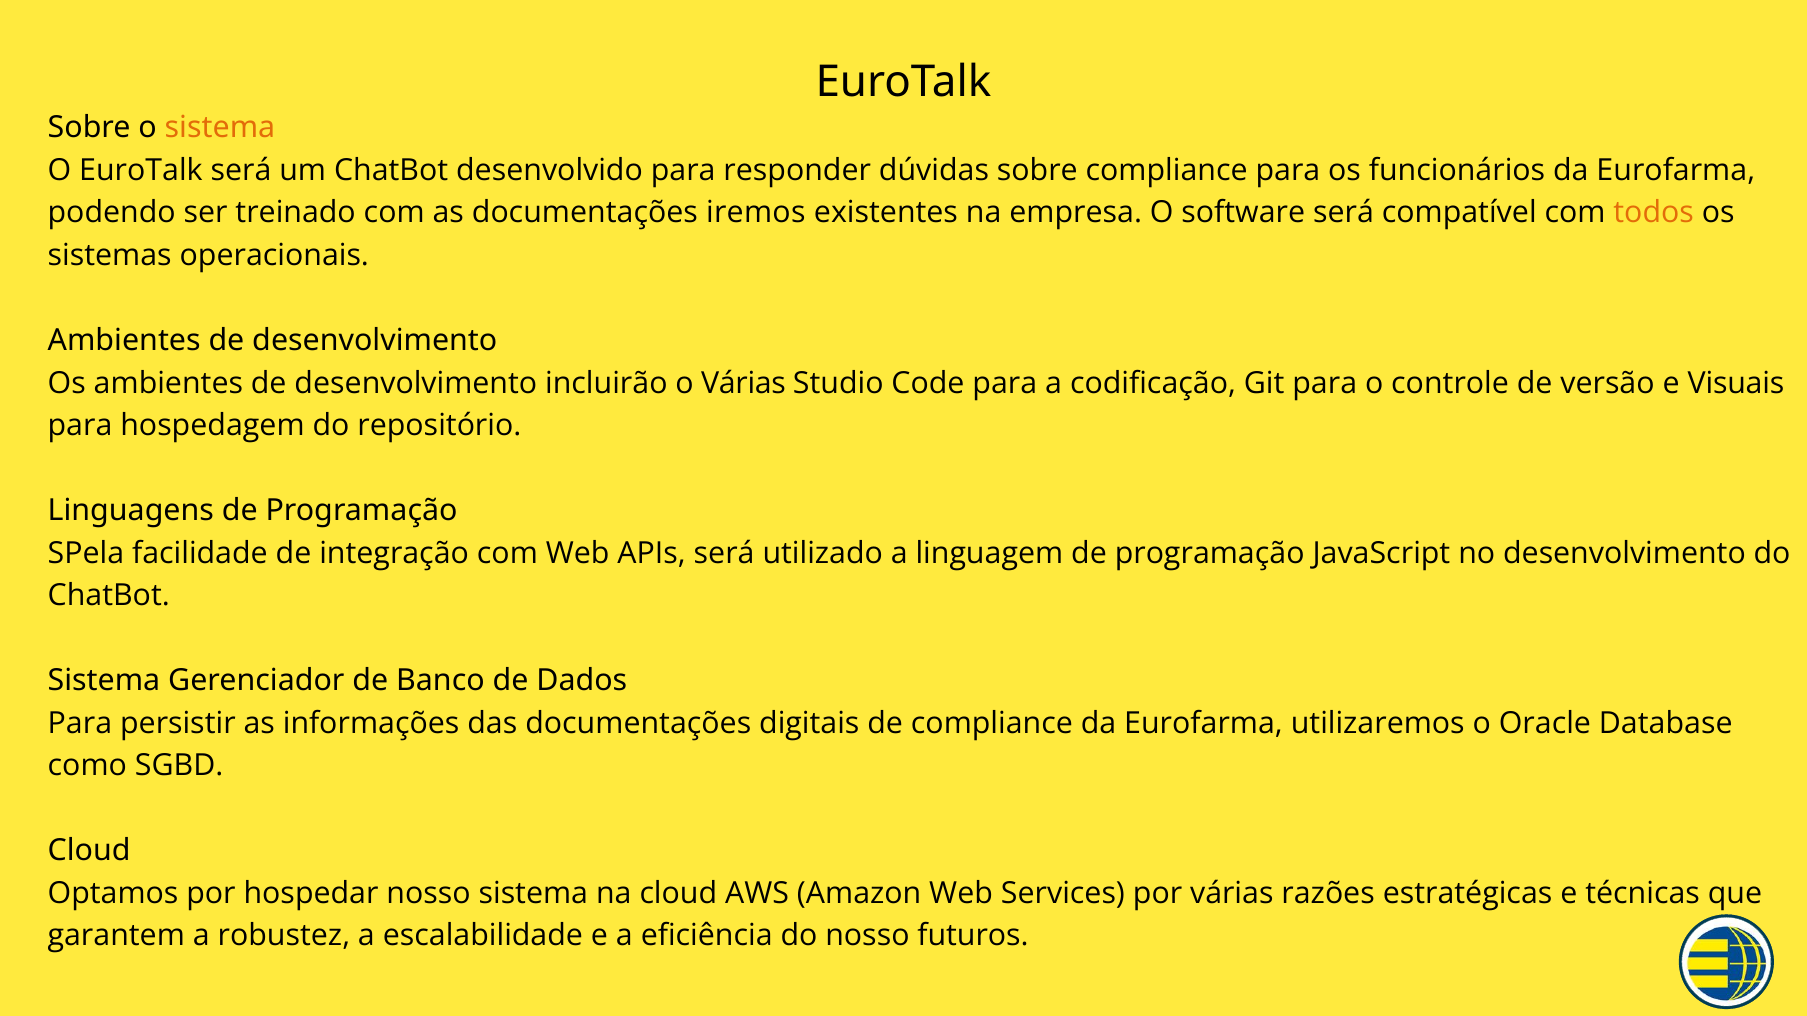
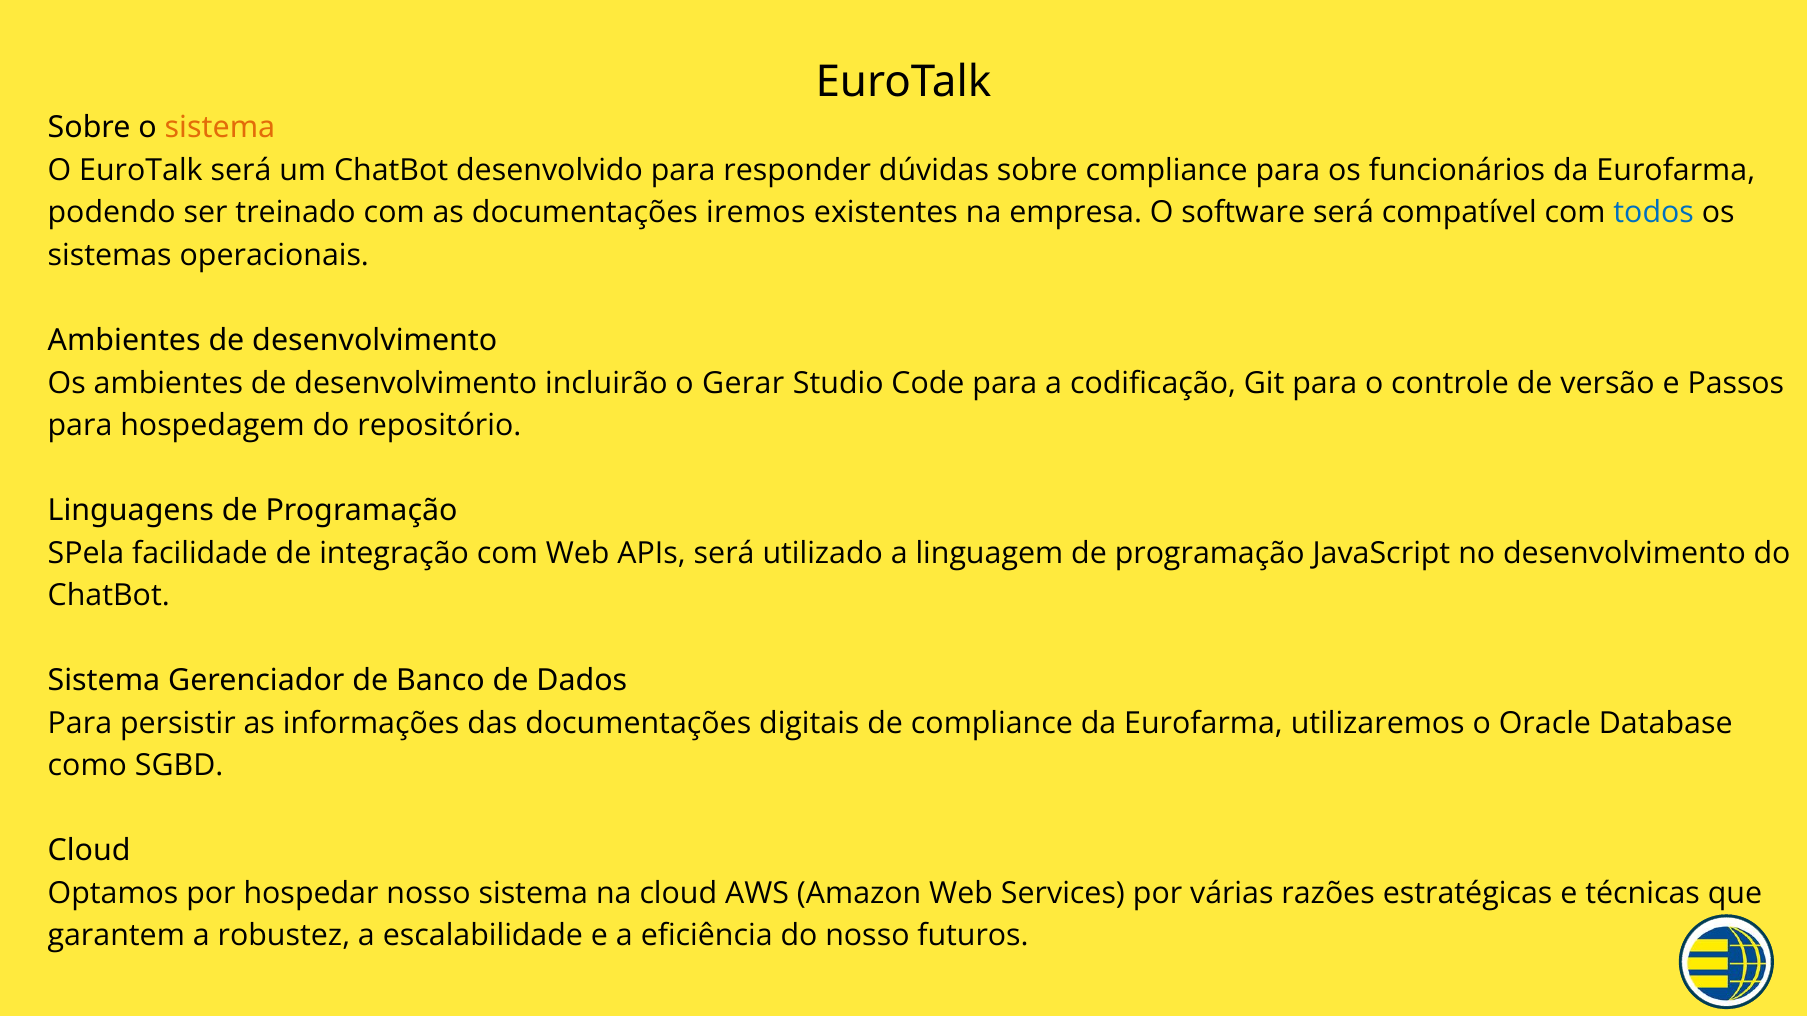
todos colour: orange -> blue (1654, 213)
o Várias: Várias -> Gerar (743, 383)
Visuais: Visuais -> Passos (1736, 383)
